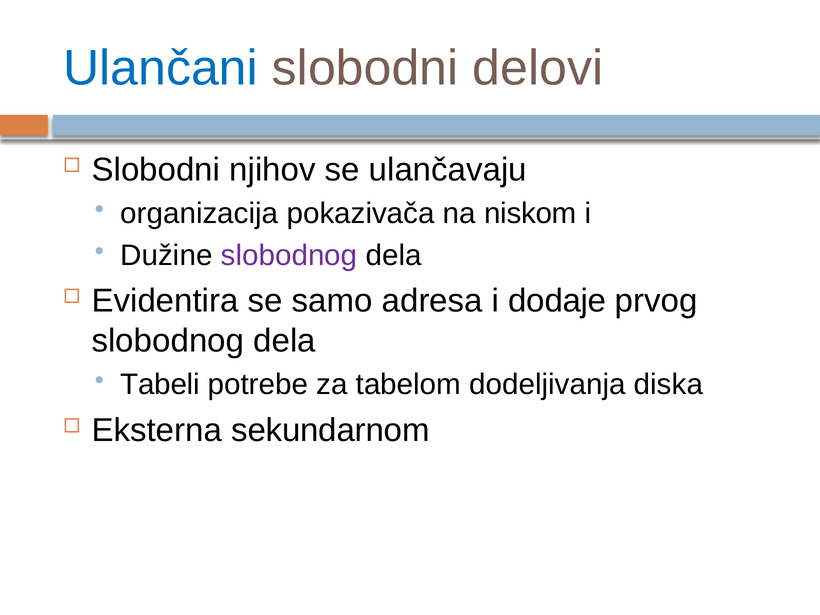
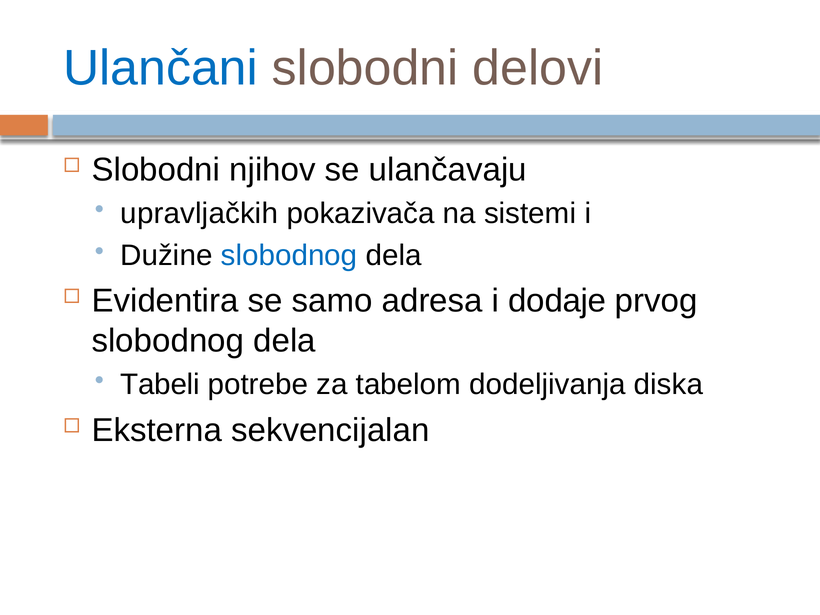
organizacija: organizacija -> upravljačkih (199, 213)
niskom: niskom -> sistemi (530, 213)
slobodnog colour: purple -> blue (289, 255)
sekundarnom: sekundarnom -> sekvencijalan (330, 430)
